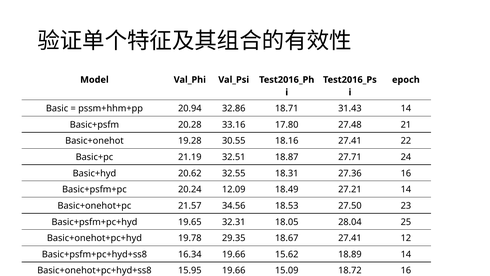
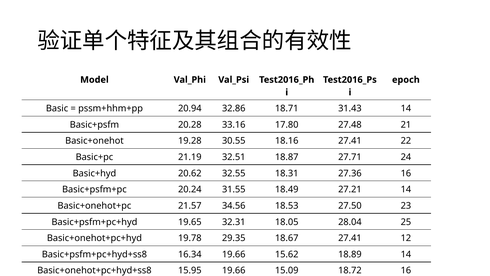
12.09: 12.09 -> 31.55 (234, 189)
